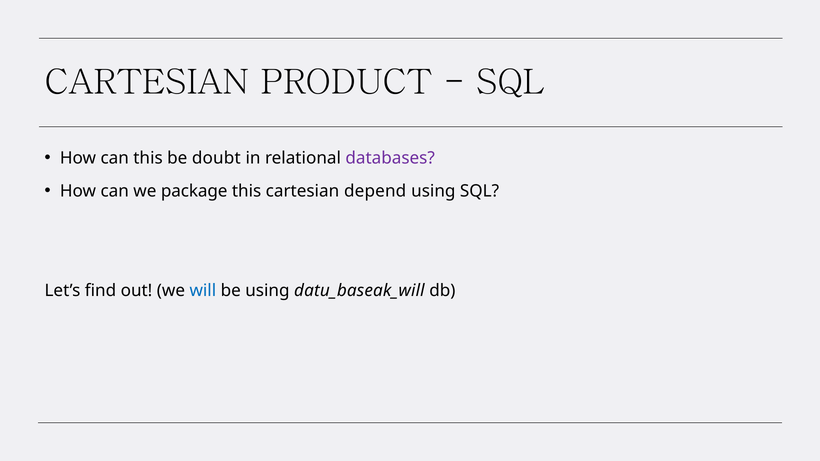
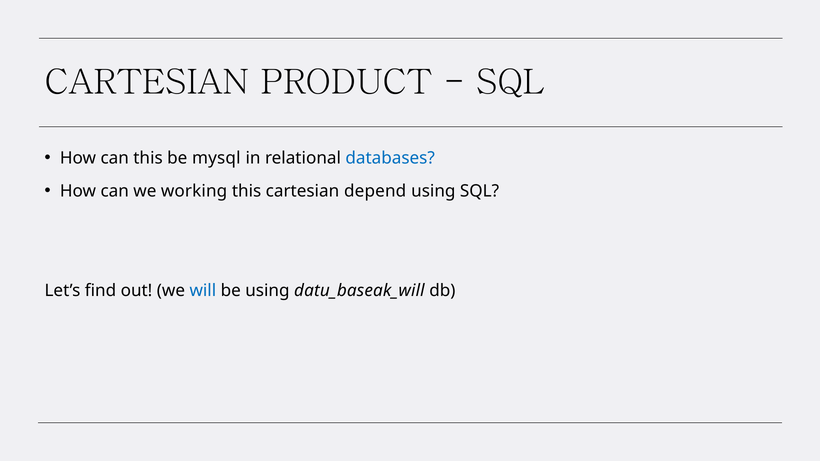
doubt: doubt -> mysql (216, 158)
databases colour: purple -> blue (390, 158)
package: package -> working (194, 191)
